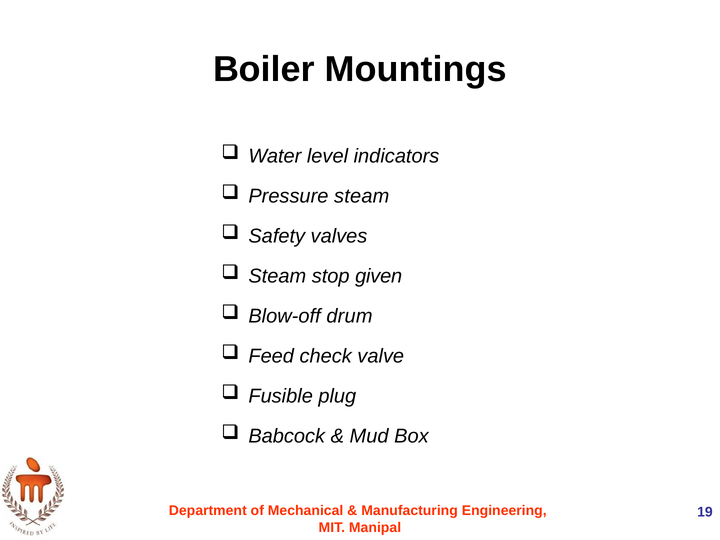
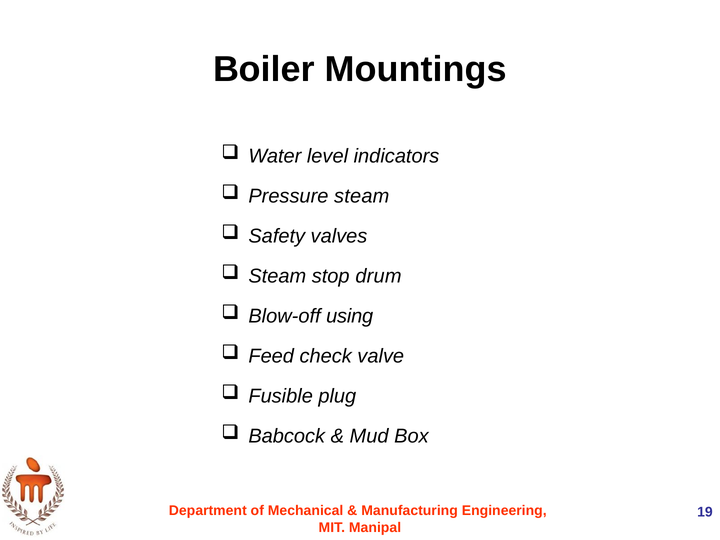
given: given -> drum (378, 276)
drum: drum -> using (350, 316)
